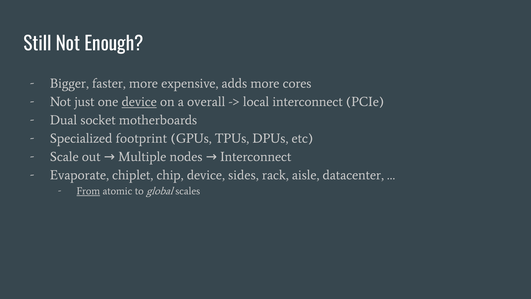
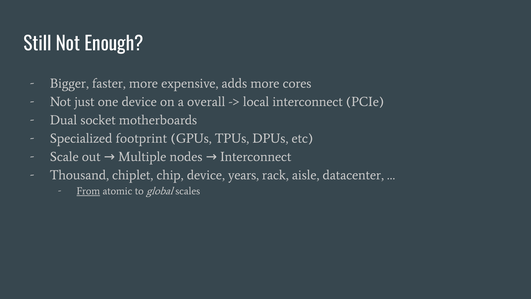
device underline: present -> none (139, 102)
Evaporate: Evaporate -> Thousand (79, 175)
sides: sides -> years (244, 175)
